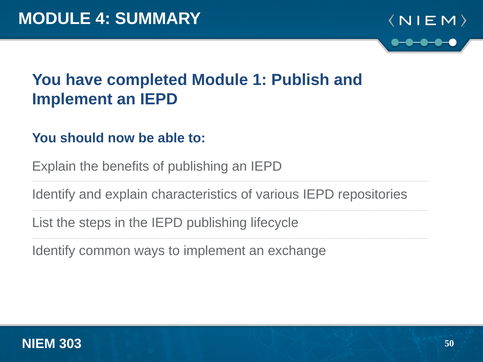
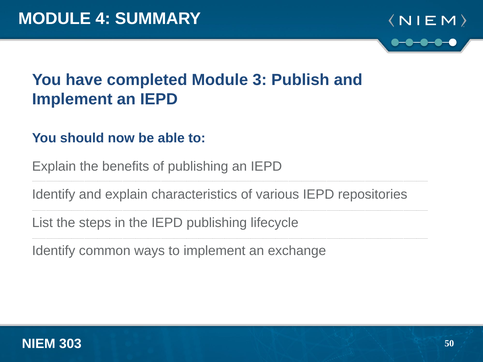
1: 1 -> 3 (260, 80)
